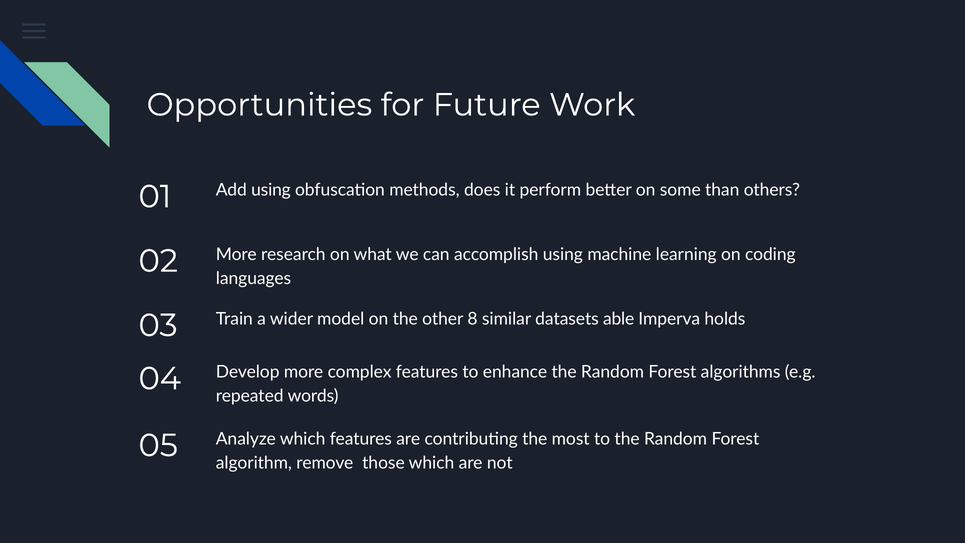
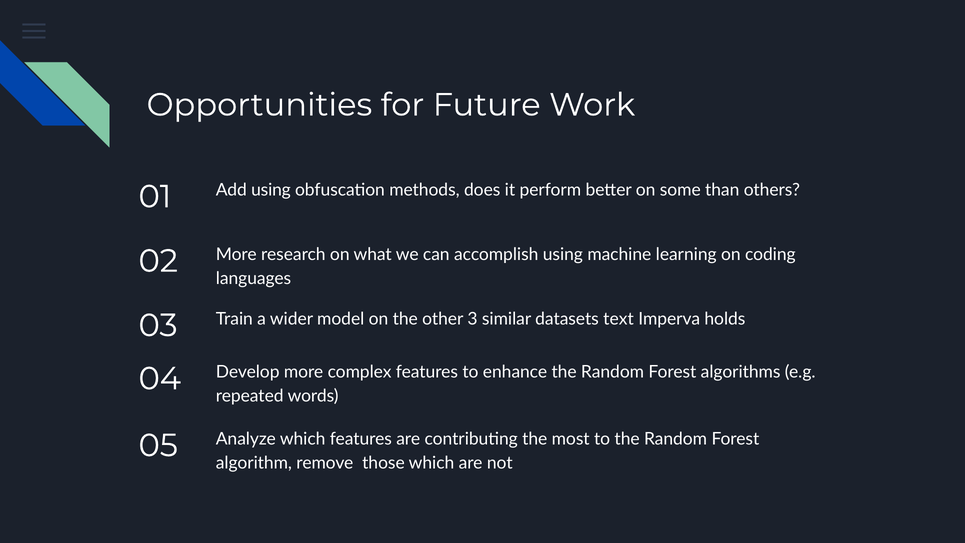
8: 8 -> 3 (473, 319)
able: able -> text (619, 319)
